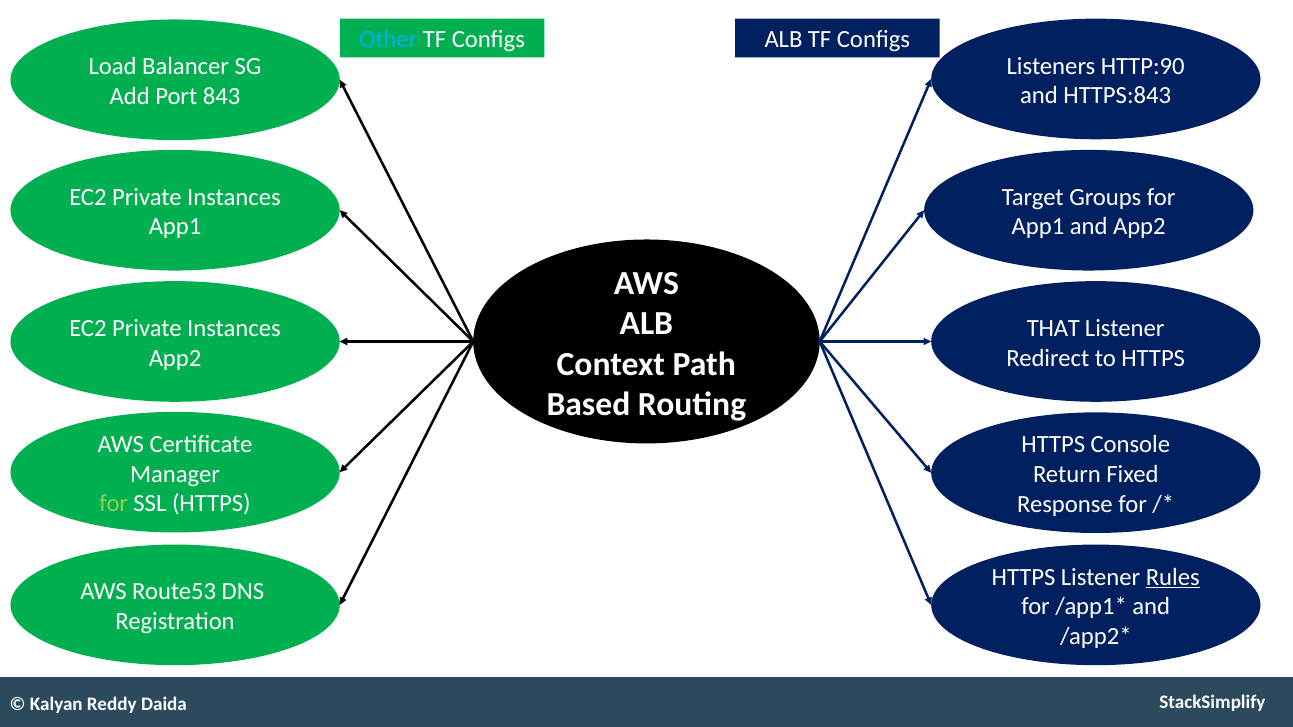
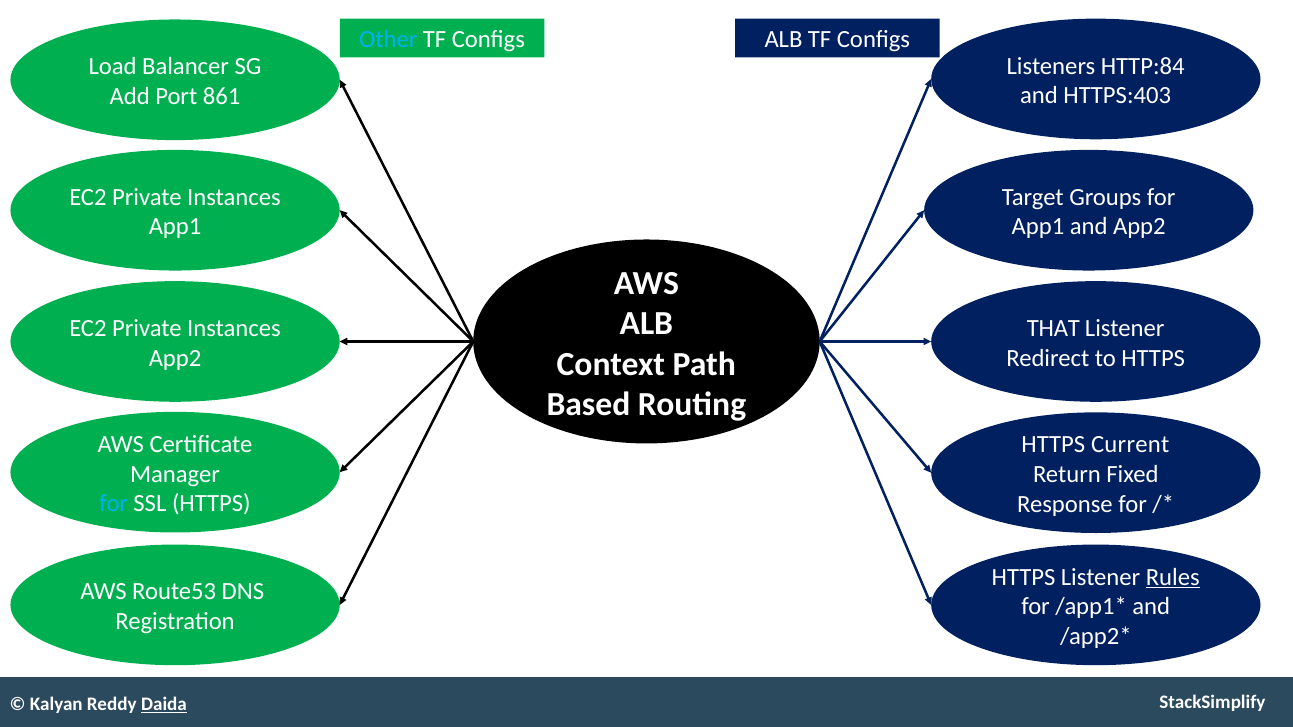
HTTP:90: HTTP:90 -> HTTP:84 (1143, 66)
HTTPS:843: HTTPS:843 -> HTTPS:403 (1117, 96)
843: 843 -> 861 (222, 96)
Console: Console -> Current (1130, 445)
for colour: light green -> light blue (114, 504)
Daida underline: none -> present (164, 705)
